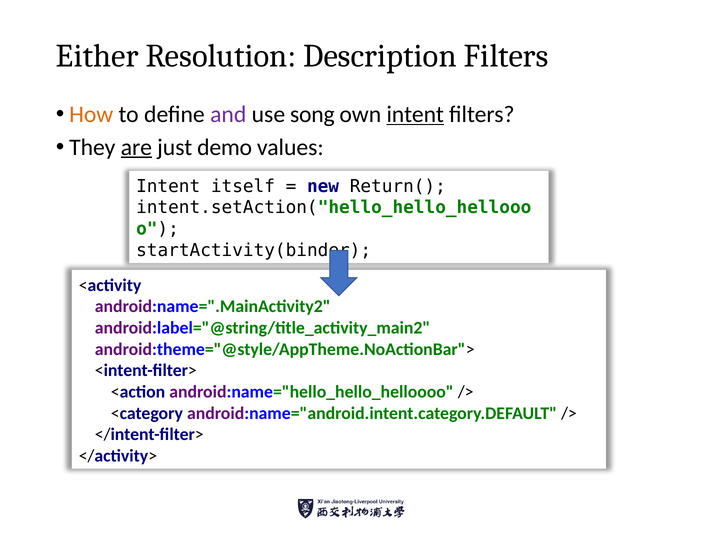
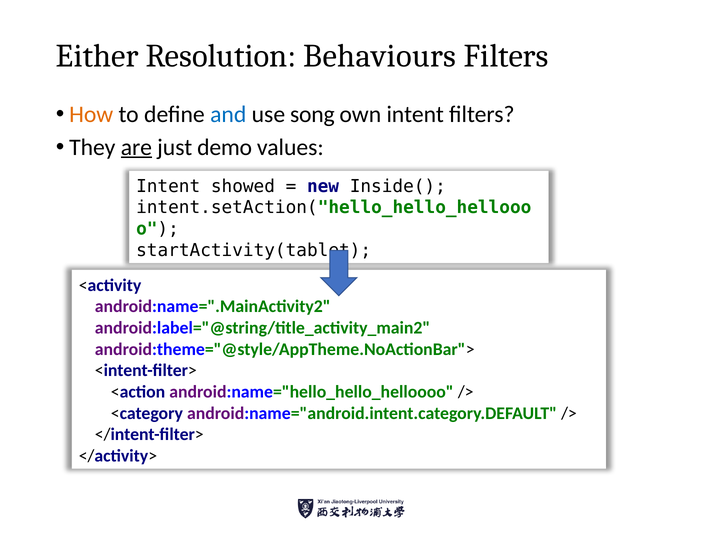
Description: Description -> Behaviours (380, 56)
and colour: purple -> blue (228, 114)
intent underline: present -> none (415, 114)
itself: itself -> showed (243, 186)
Return(: Return( -> Inside( (398, 186)
startActivity(binder: startActivity(binder -> startActivity(tablet (254, 250)
